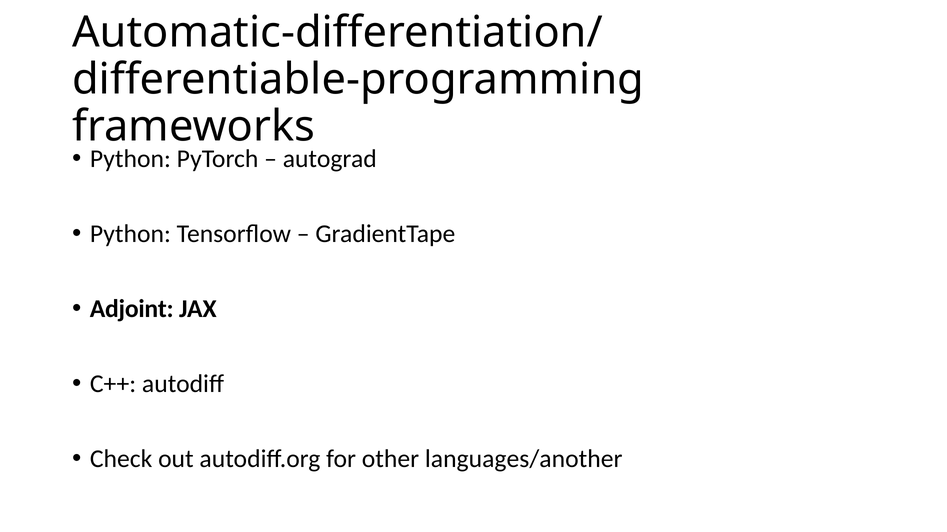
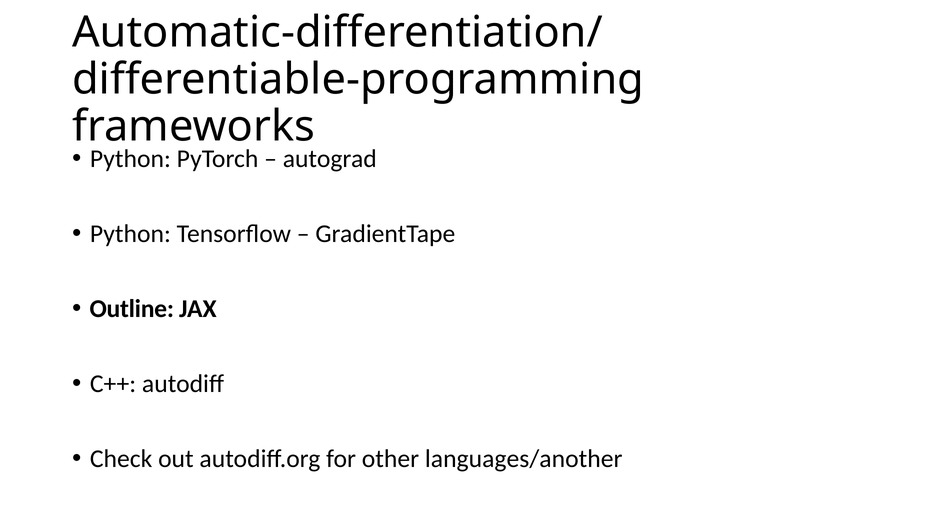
Adjoint: Adjoint -> Outline (132, 309)
